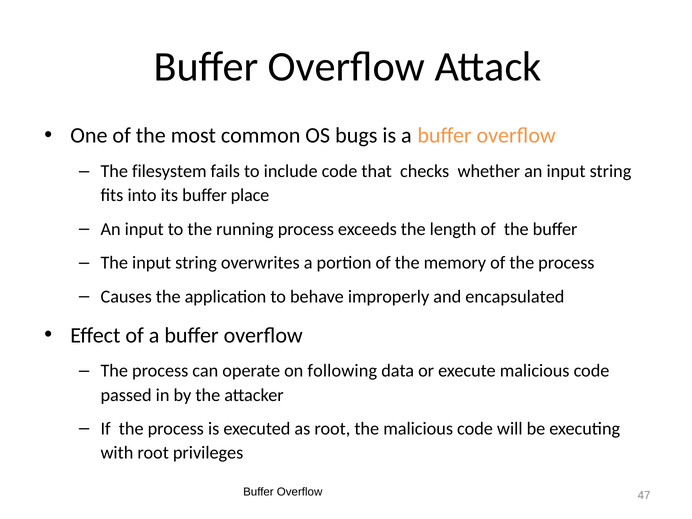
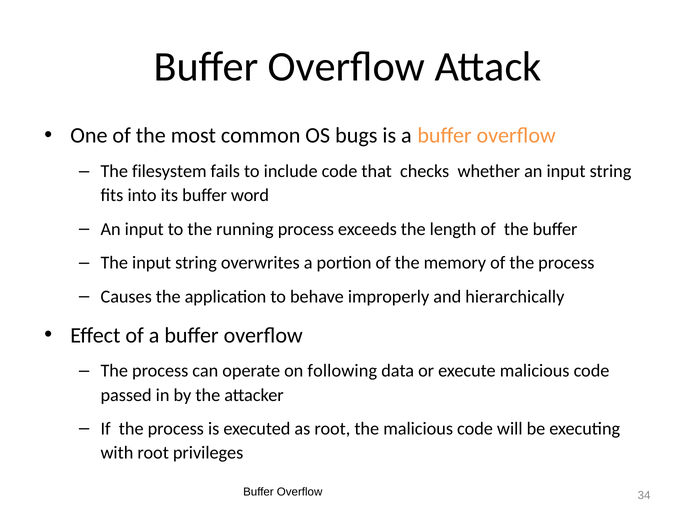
place: place -> word (250, 195)
encapsulated: encapsulated -> hierarchically (515, 297)
47: 47 -> 34 (644, 496)
